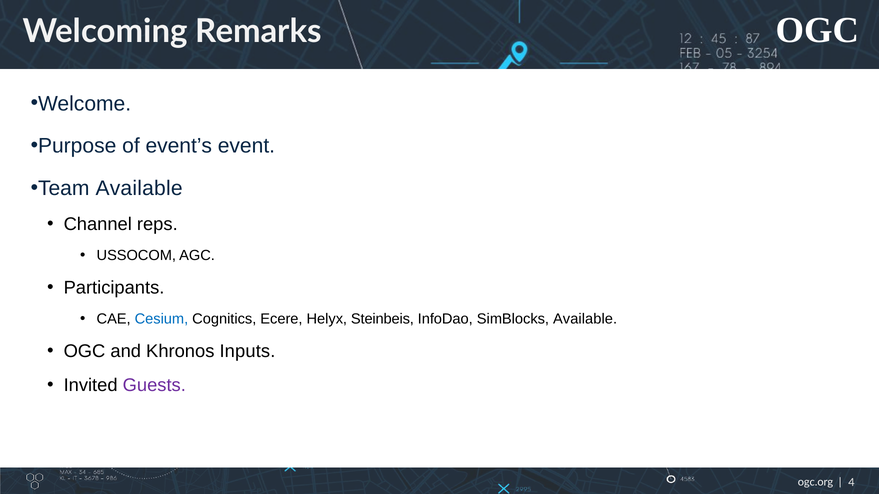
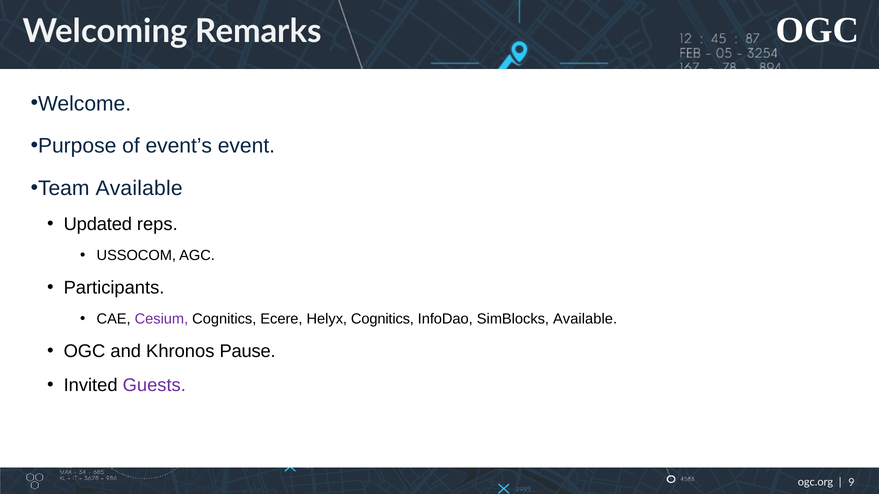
Channel: Channel -> Updated (98, 224)
Cesium colour: blue -> purple (161, 319)
Helyx Steinbeis: Steinbeis -> Cognitics (382, 319)
Inputs: Inputs -> Pause (248, 352)
4: 4 -> 9 (852, 483)
